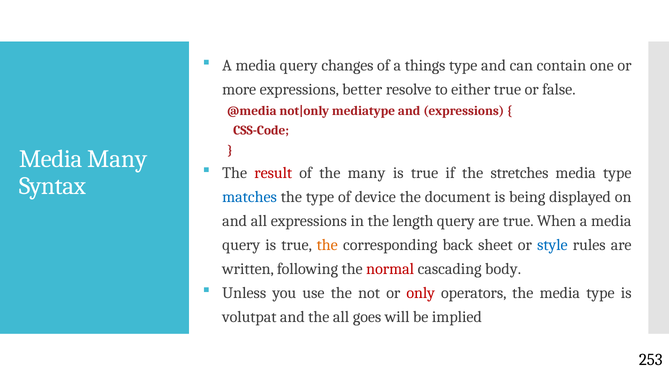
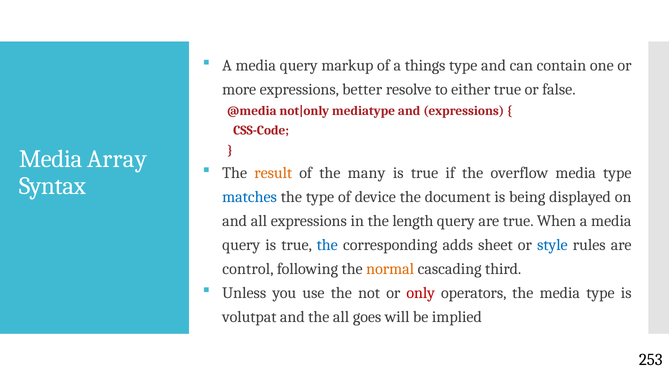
changes: changes -> markup (347, 65)
Media Many: Many -> Array (117, 159)
result colour: red -> orange (273, 173)
stretches: stretches -> overflow (519, 173)
the colour: orange -> blue (327, 245)
back: back -> adds (458, 245)
written: written -> control (248, 269)
normal colour: red -> orange (390, 269)
body: body -> third (503, 269)
